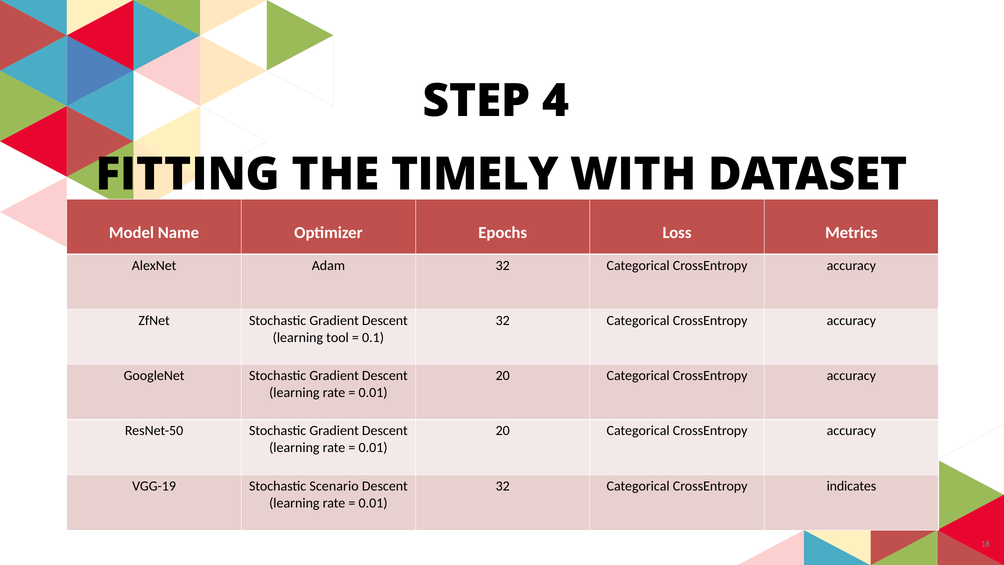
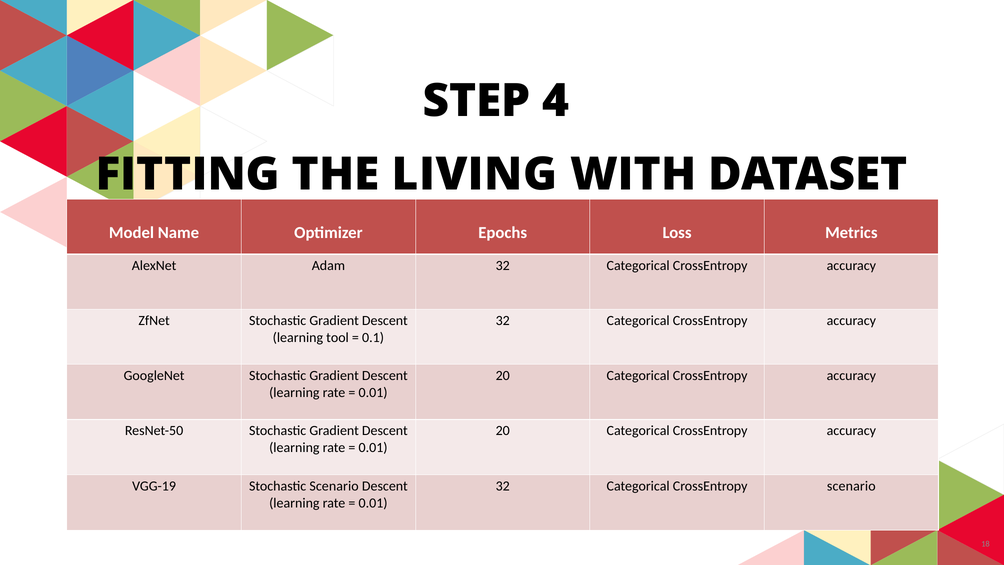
TIMELY: TIMELY -> LIVING (475, 174)
CrossEntropy indicates: indicates -> scenario (851, 486)
